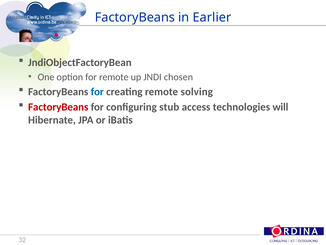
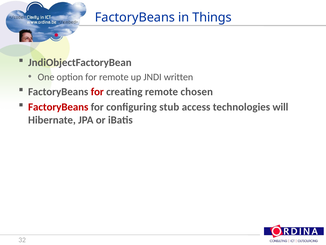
Earlier: Earlier -> Things (212, 17)
chosen: chosen -> written (179, 77)
for colour: blue -> red (97, 92)
solving: solving -> chosen (197, 92)
